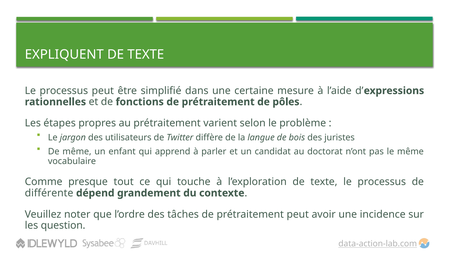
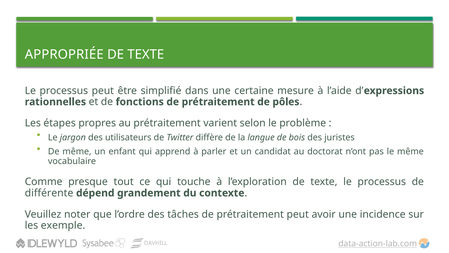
EXPLIQUENT: EXPLIQUENT -> APPROPRIÉE (64, 55)
question: question -> exemple (63, 225)
